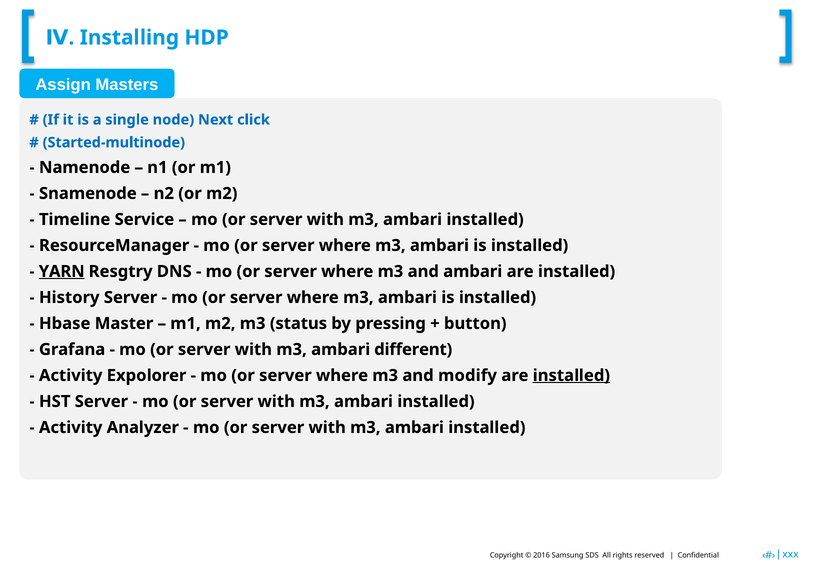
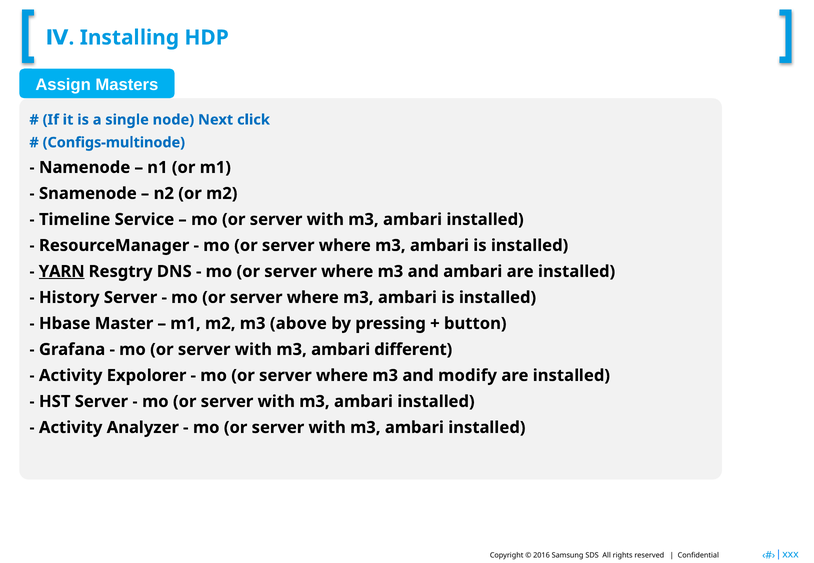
Started-multinode: Started-multinode -> Configs-multinode (114, 143)
status: status -> above (298, 324)
installed underline: present -> none (571, 376)
